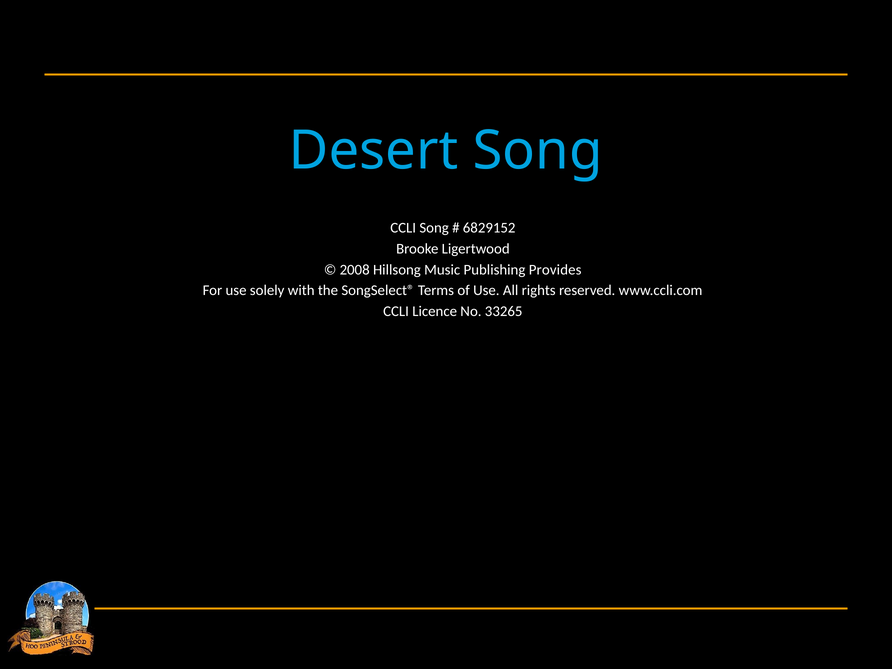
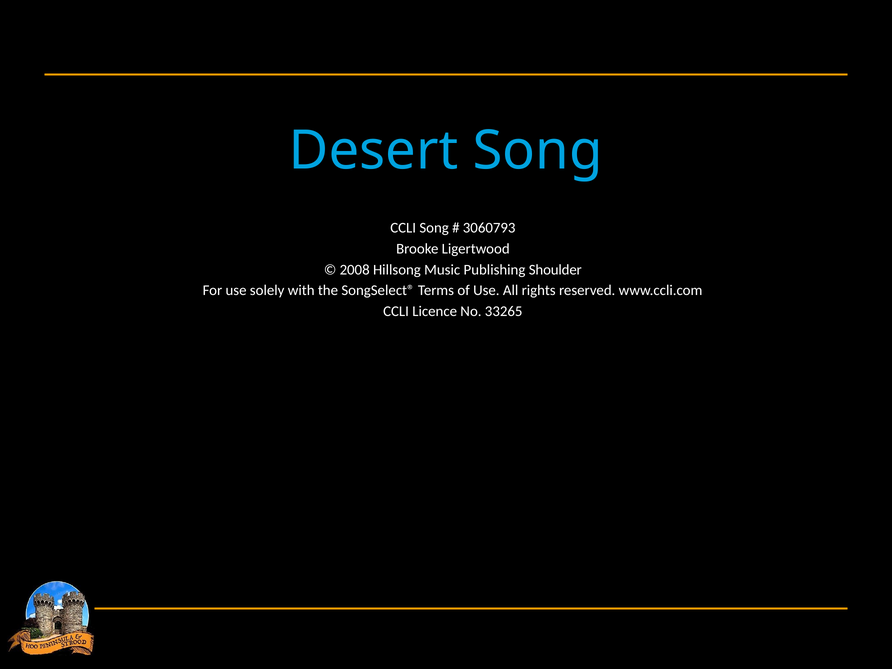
6829152: 6829152 -> 3060793 (489, 228)
Provides: Provides -> Shoulder (555, 270)
